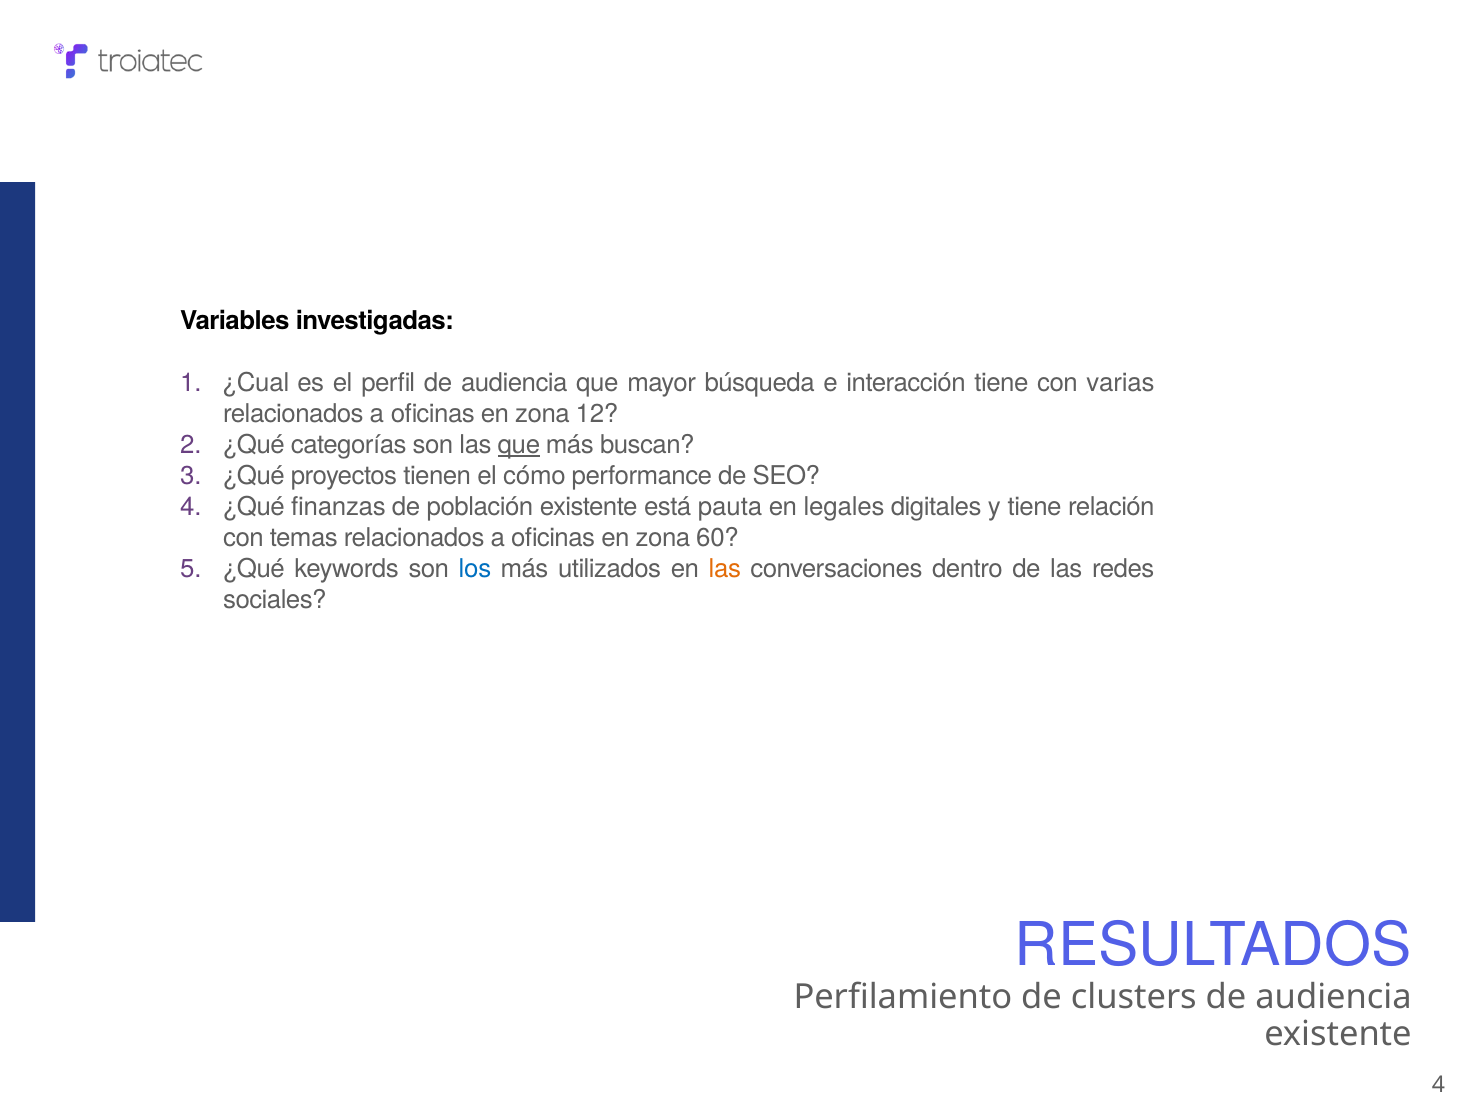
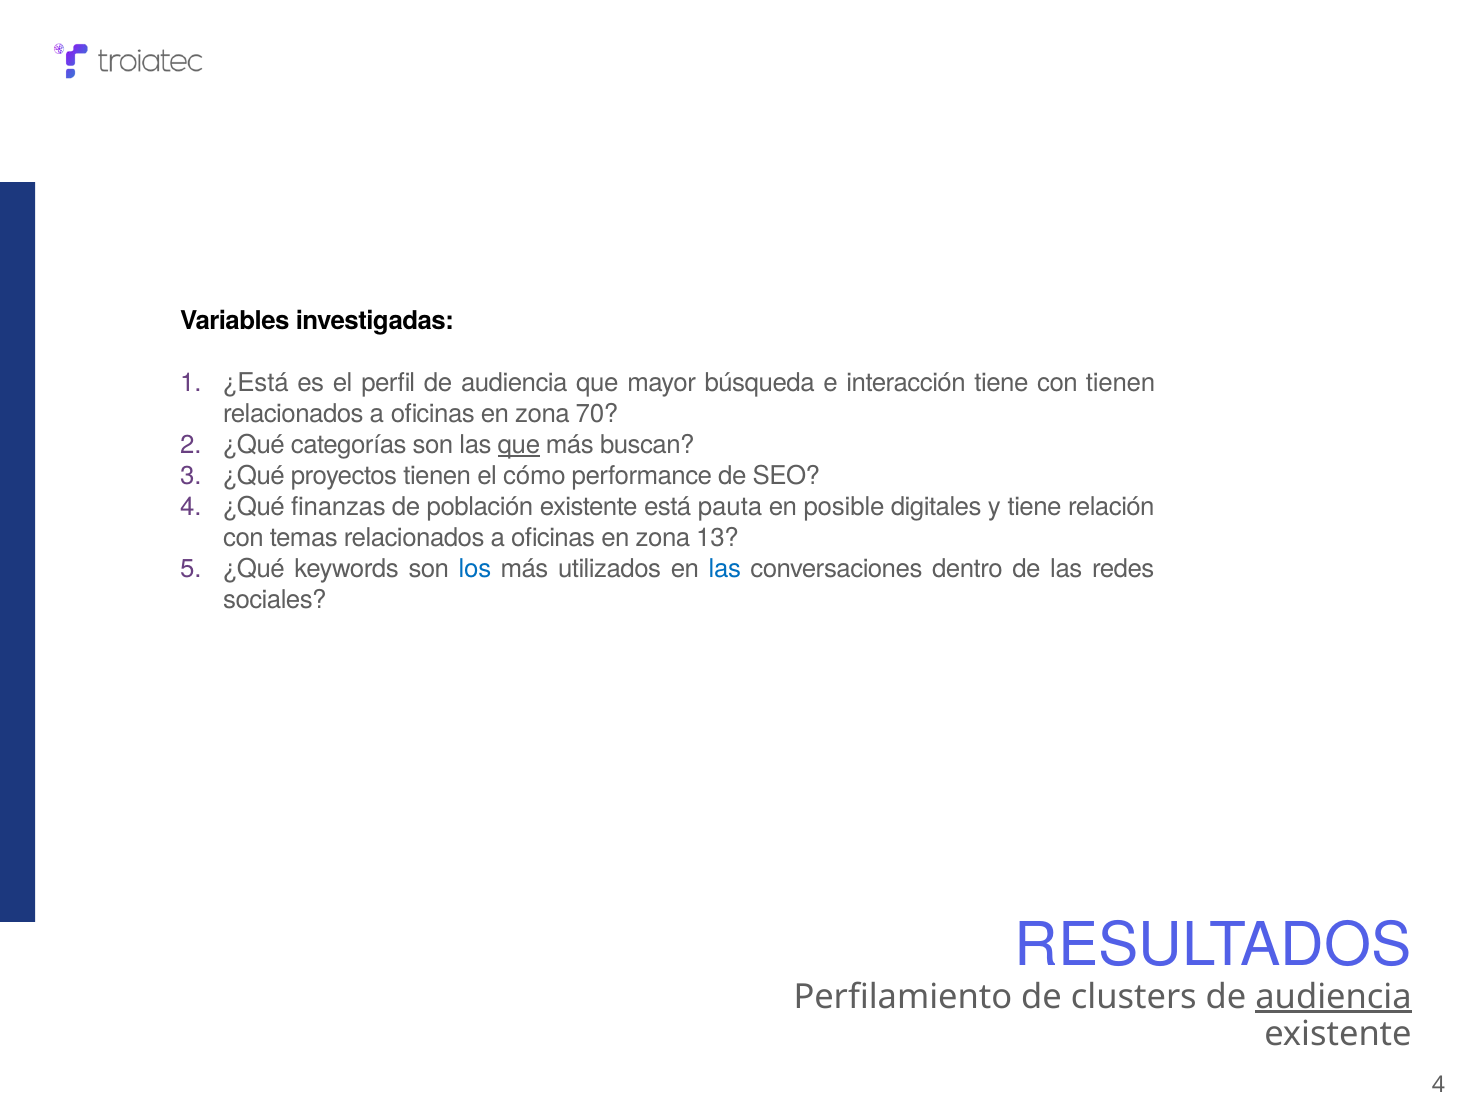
¿Cual: ¿Cual -> ¿Está (256, 383)
con varias: varias -> tienen (1121, 383)
12: 12 -> 70 (597, 414)
legales: legales -> posible (844, 507)
60: 60 -> 13 (717, 538)
las colour: orange -> blue (725, 569)
audiencia underline: none -> present (1334, 997)
